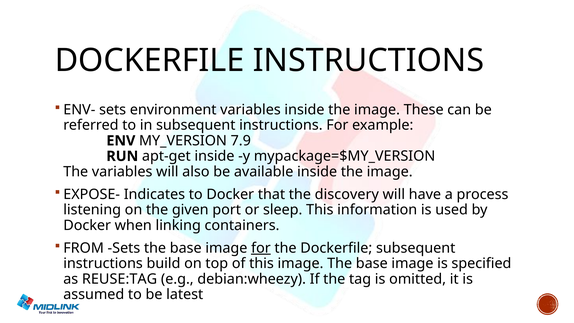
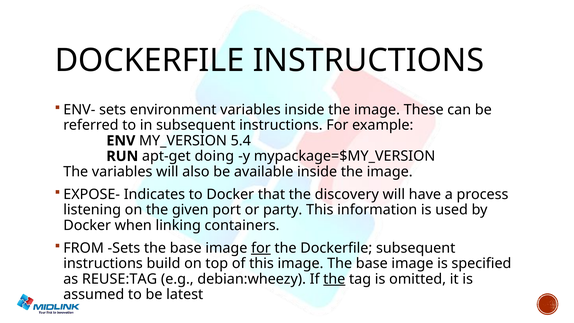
7.9: 7.9 -> 5.4 (241, 141)
apt-get inside: inside -> doing (214, 156)
sleep: sleep -> party (283, 210)
the underline: none -> present (334, 279)
